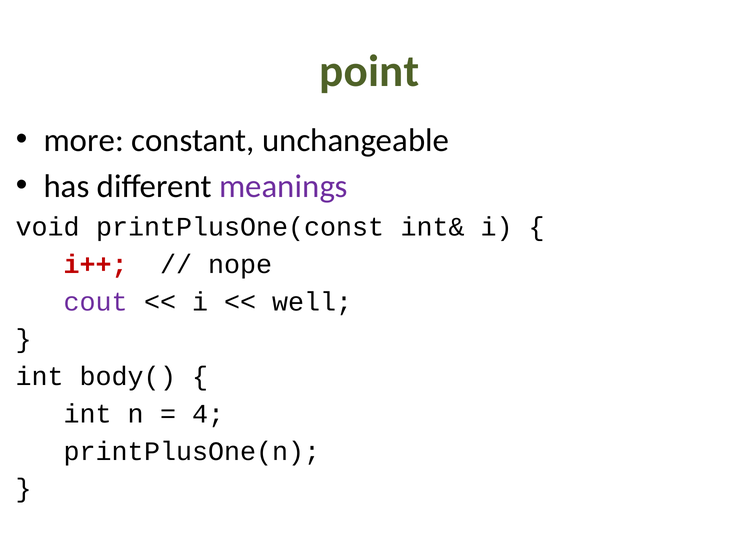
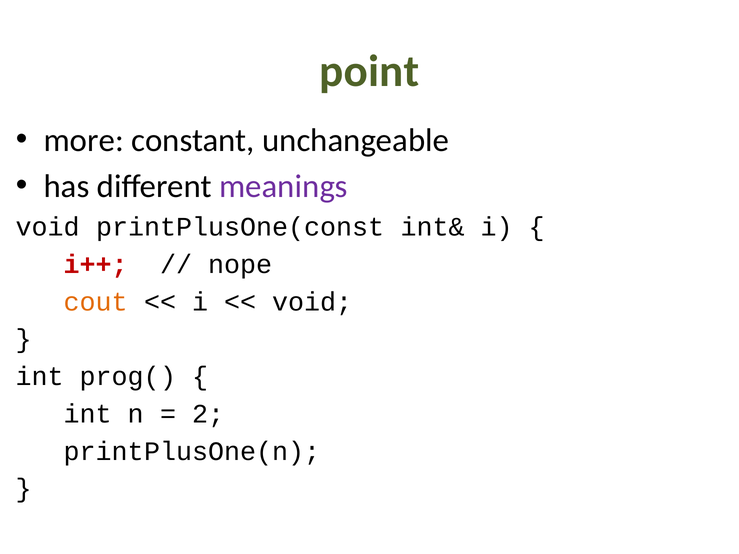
cout colour: purple -> orange (96, 302)
well: well -> void (312, 302)
body(: body( -> prog( (128, 377)
4: 4 -> 2 (208, 414)
